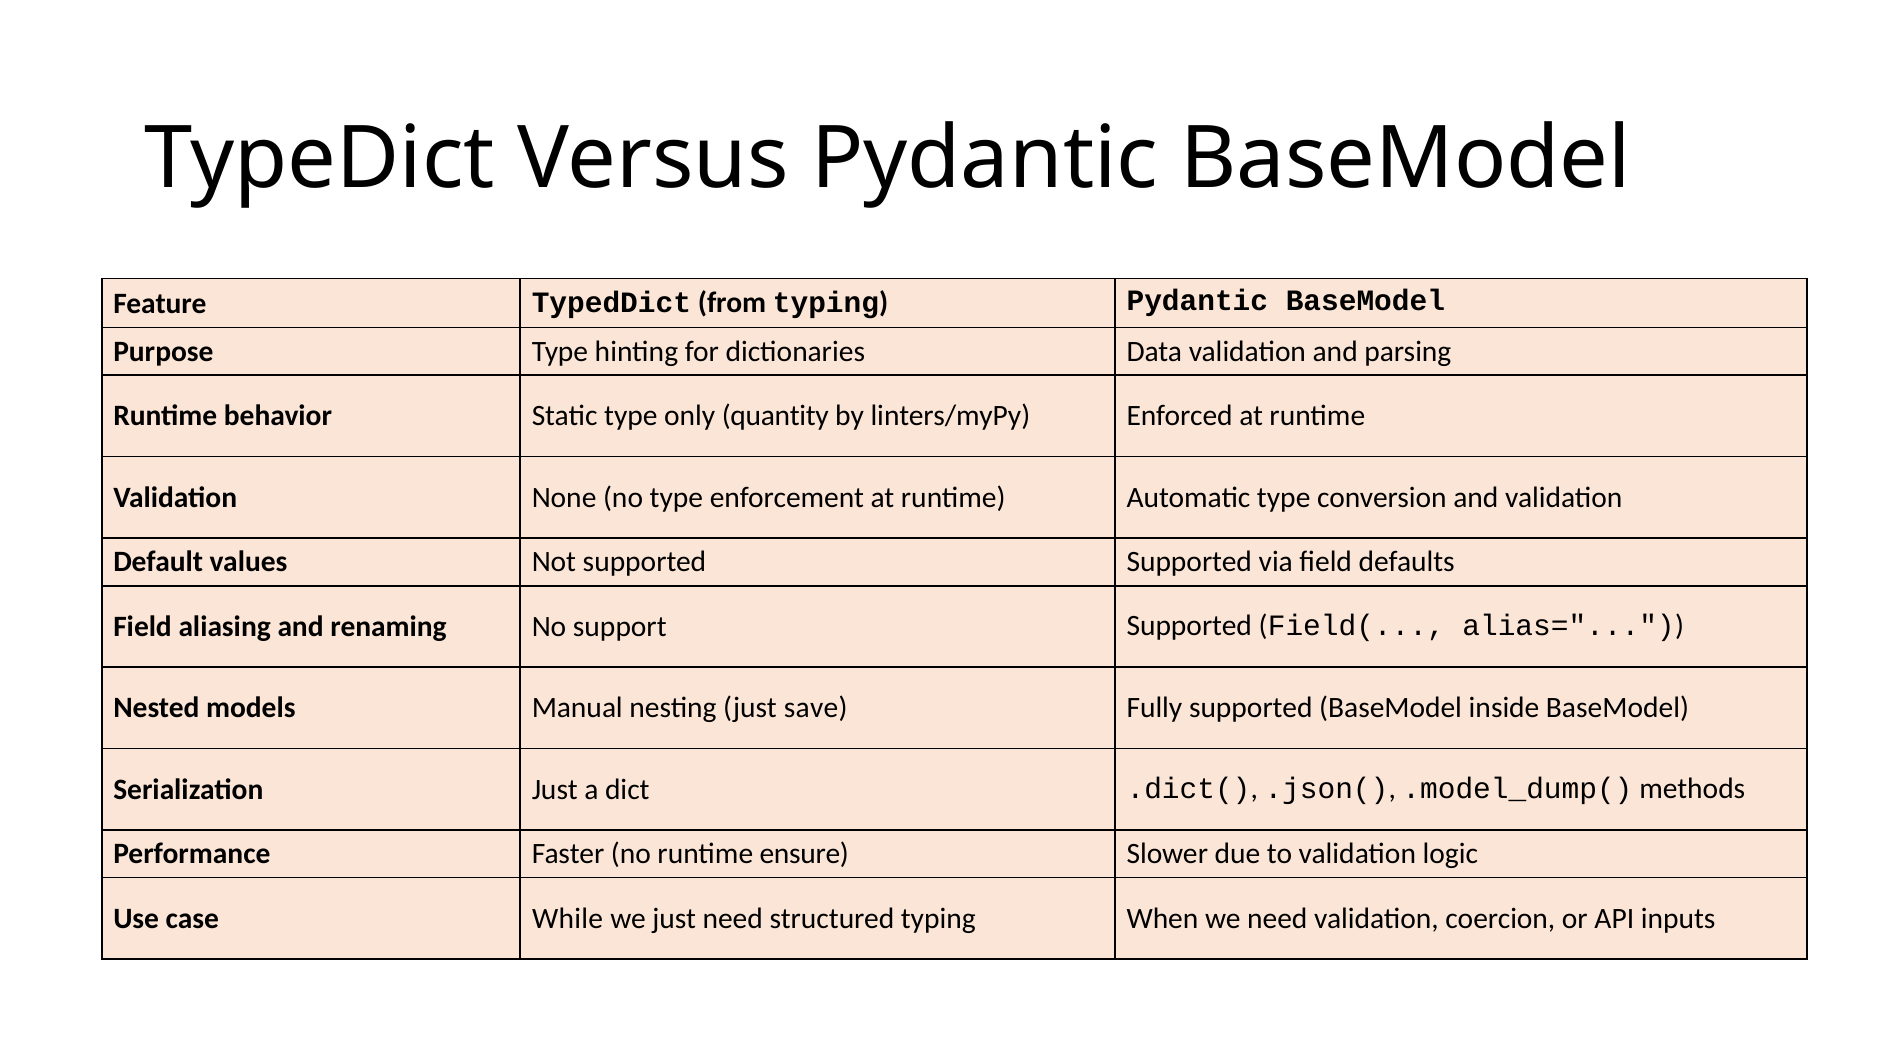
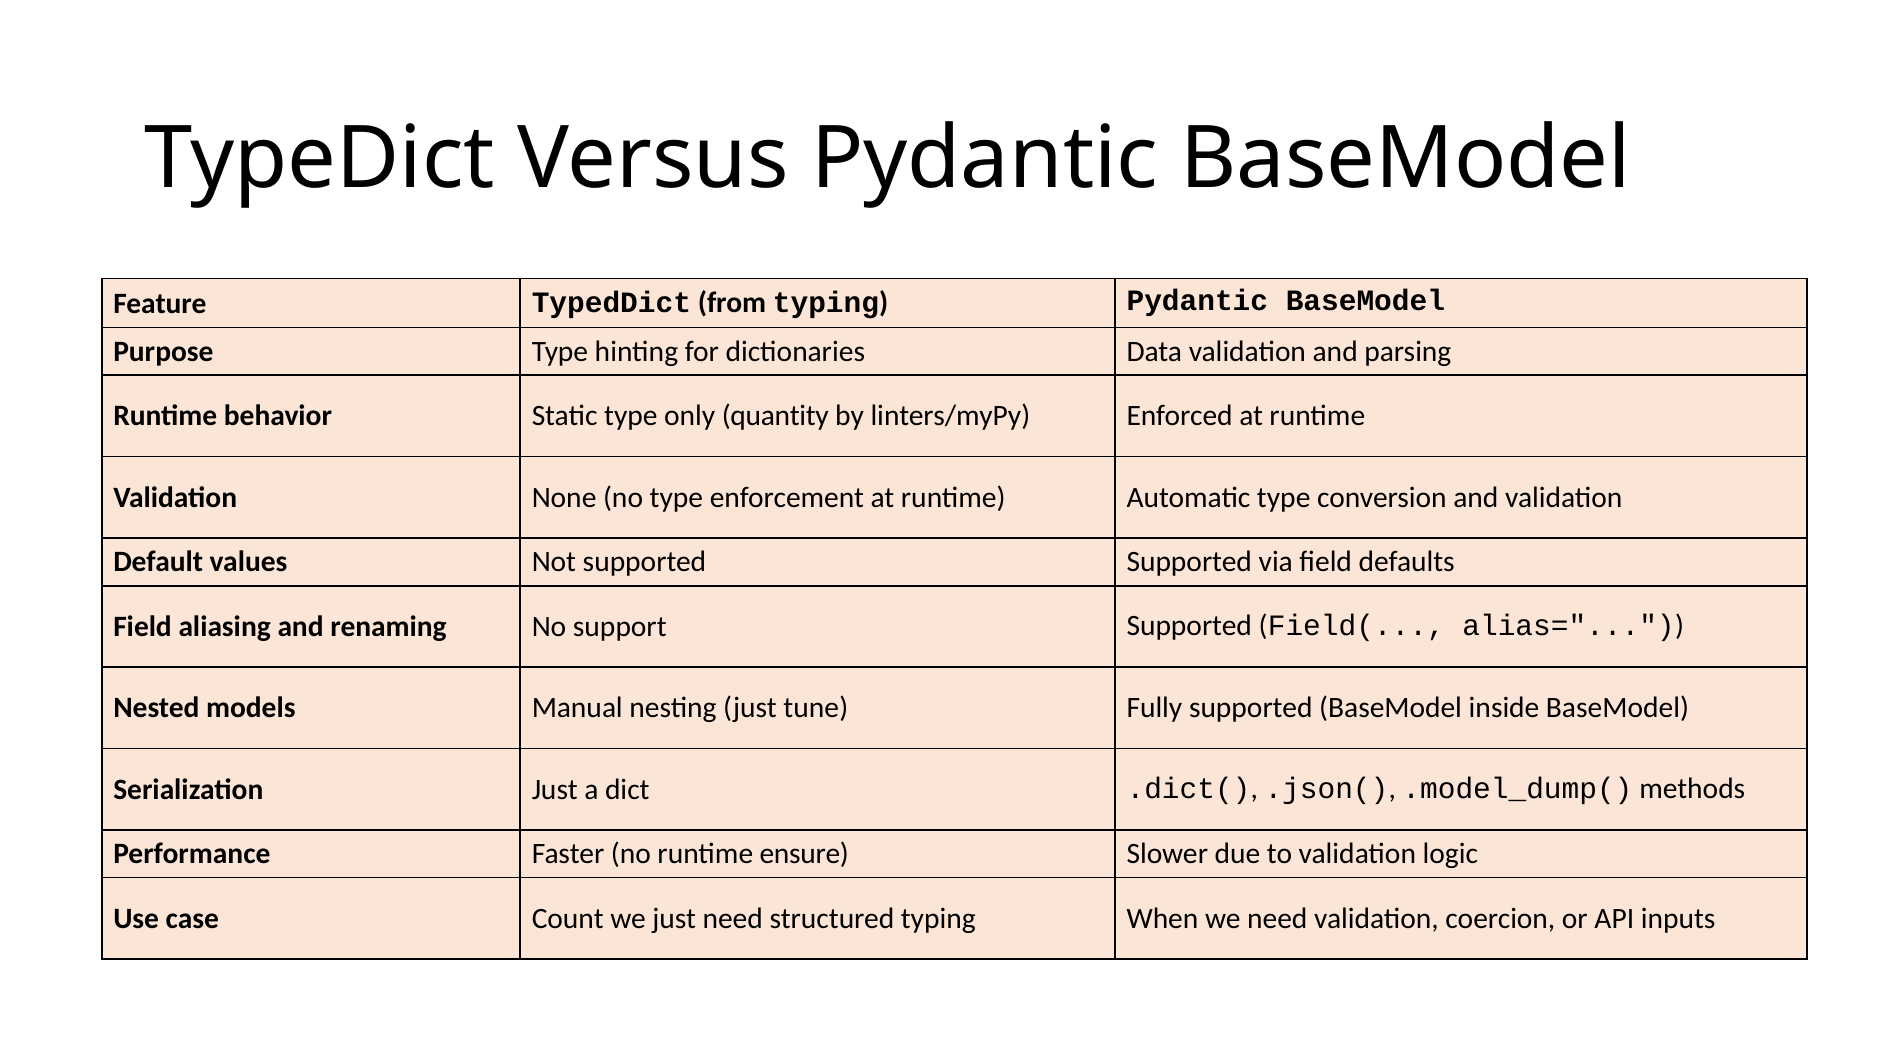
save: save -> tune (816, 708)
While: While -> Count (568, 918)
